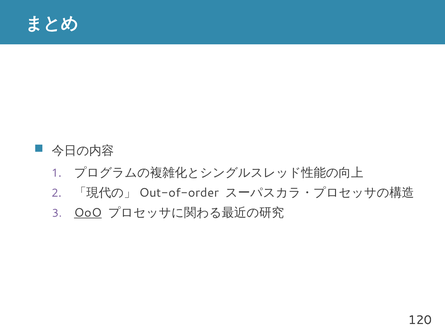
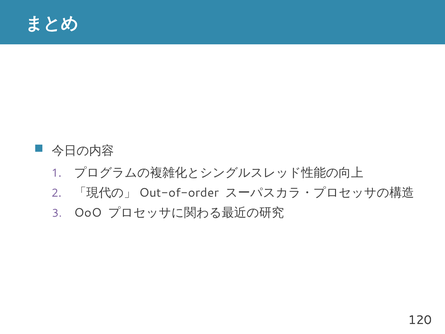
OoO underline: present -> none (88, 213)
